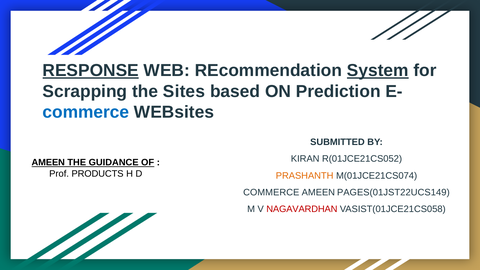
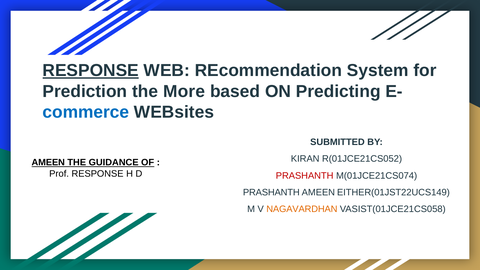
System underline: present -> none (378, 71)
Scrapping: Scrapping -> Prediction (85, 91)
Sites: Sites -> More (184, 91)
Prediction: Prediction -> Predicting (338, 91)
Prof PRODUCTS: PRODUCTS -> RESPONSE (97, 174)
PRASHANTH colour: orange -> red (305, 176)
COMMERCE: COMMERCE -> PRASHANTH (271, 192)
PAGES(01JST22UCS149: PAGES(01JST22UCS149 -> EITHER(01JST22UCS149 (393, 192)
NAGAVARDHAN colour: red -> orange (302, 209)
